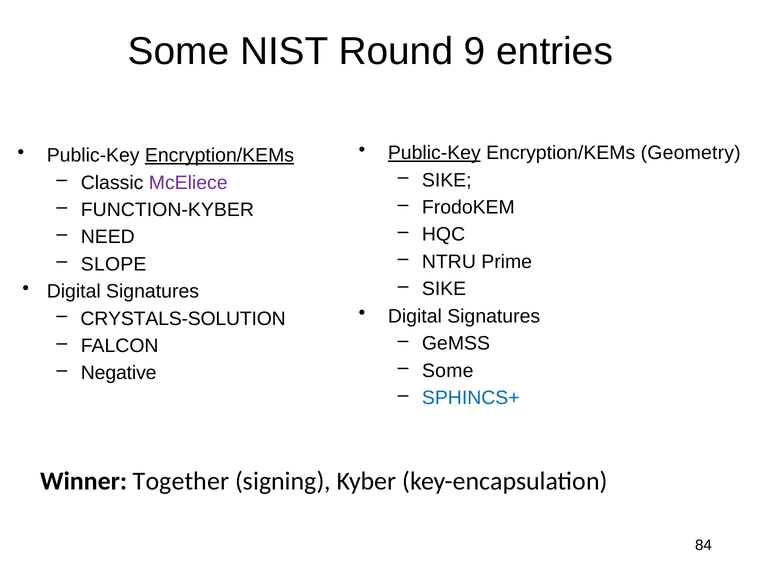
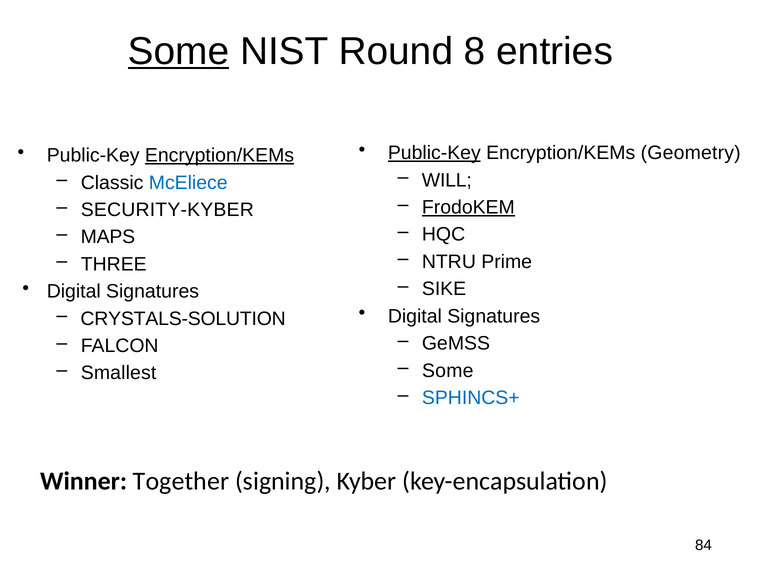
Some underline: none -> present (179, 51)
9: 9 -> 8 (475, 51)
SIKE: SIKE -> WILL (447, 180)
McEliece colour: purple -> blue (188, 183)
FrodoKEM underline: none -> present (468, 208)
FUNCTION-KYBER: FUNCTION-KYBER -> SECURITY-KYBER (167, 210)
NEED: NEED -> MAPS (108, 237)
SLOPE: SLOPE -> THREE (114, 264)
Negative: Negative -> Smallest (119, 373)
